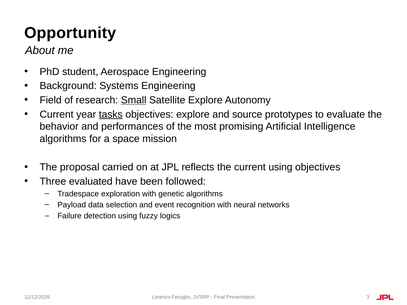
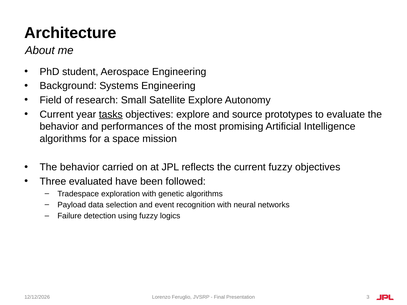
Opportunity: Opportunity -> Architecture (70, 33)
Small underline: present -> none (134, 100)
proposal: proposal -> behavior (80, 167)
current using: using -> fuzzy (280, 167)
